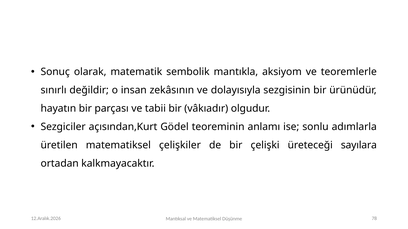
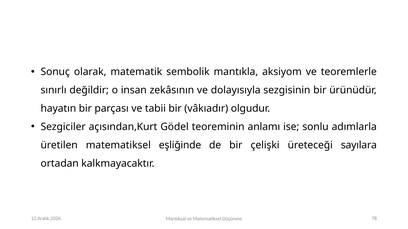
çelişkiler: çelişkiler -> eşliğinde (180, 145)
